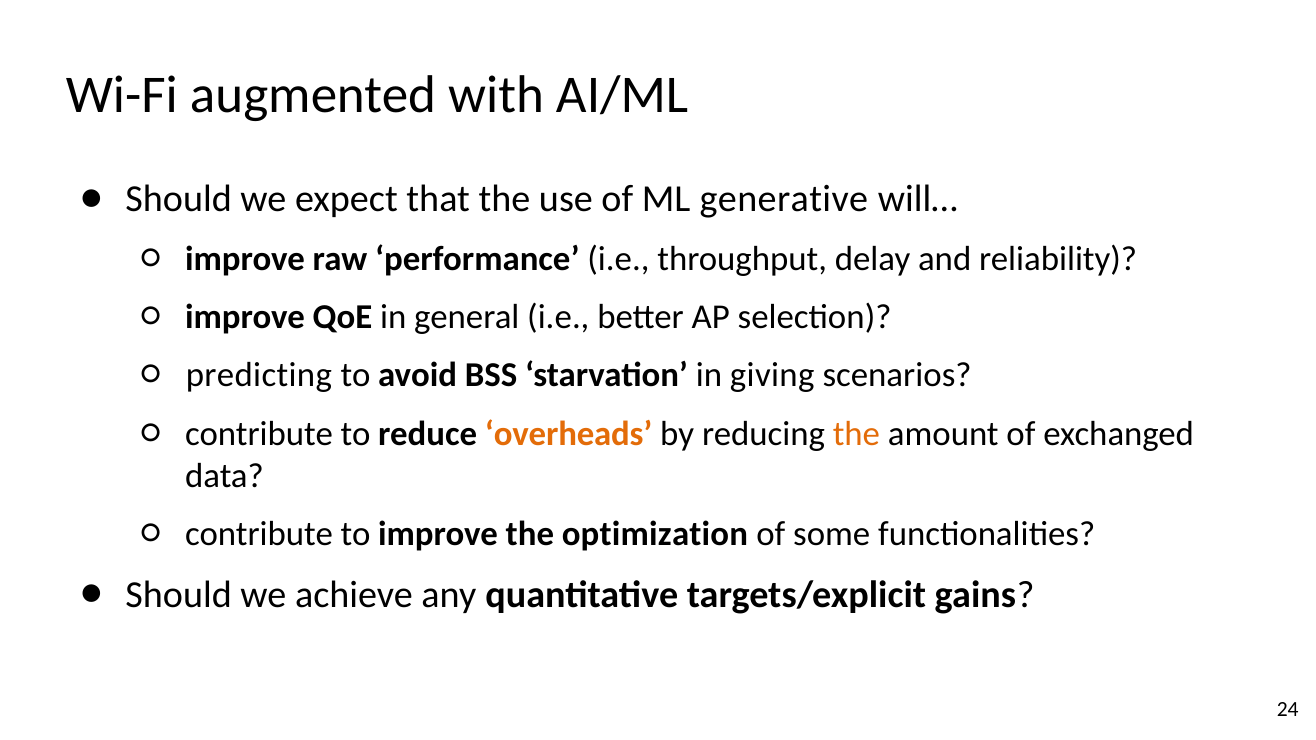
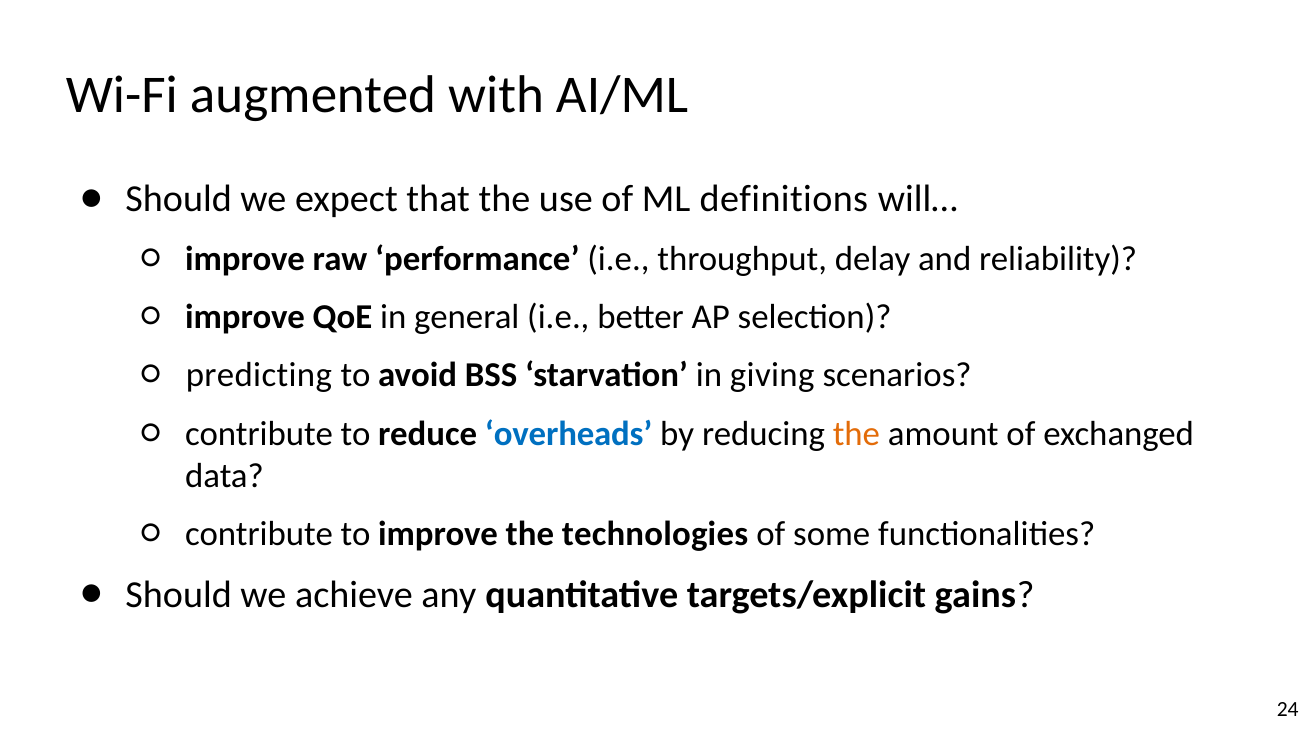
generative: generative -> definitions (784, 199)
overheads colour: orange -> blue (569, 434)
optimization: optimization -> technologies (655, 534)
